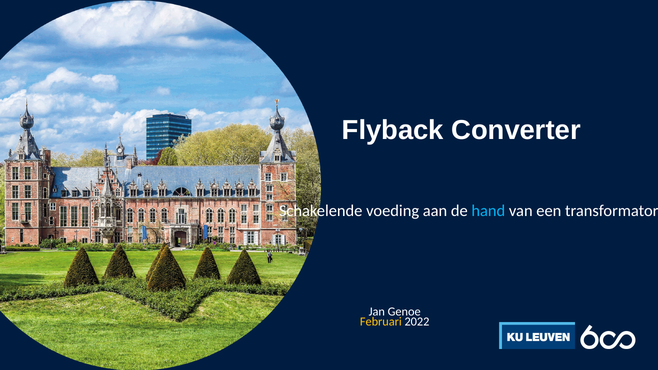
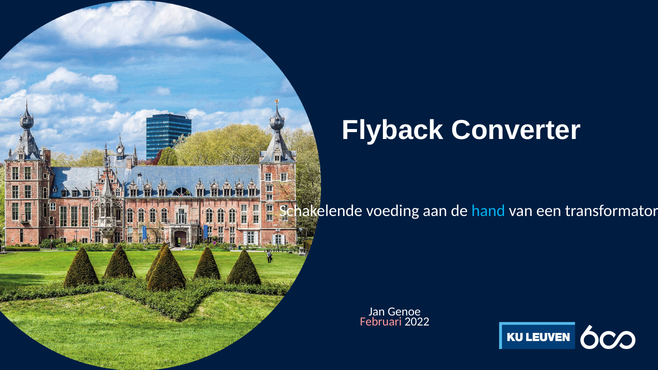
Februari colour: yellow -> pink (381, 322)
